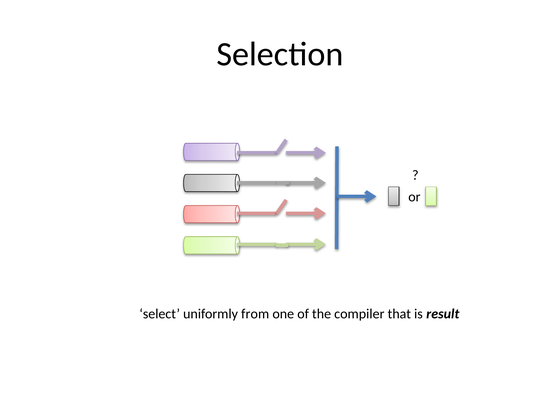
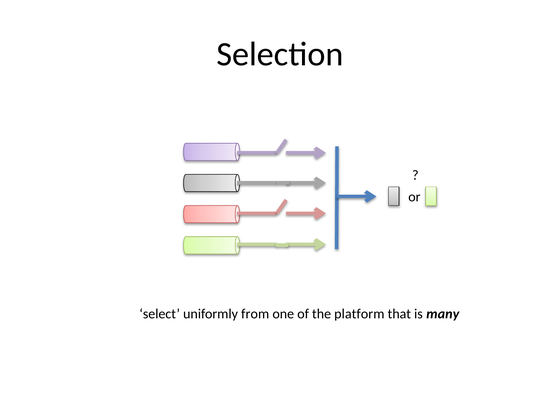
compiler: compiler -> platform (359, 314)
result: result -> many (443, 314)
